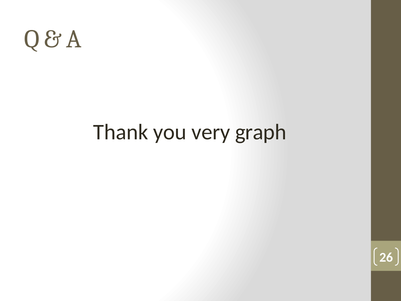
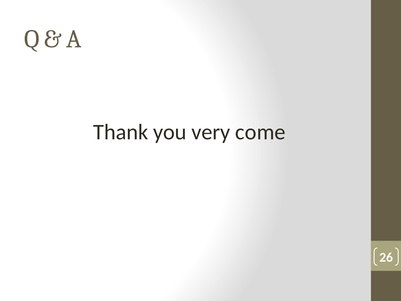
graph: graph -> come (261, 132)
